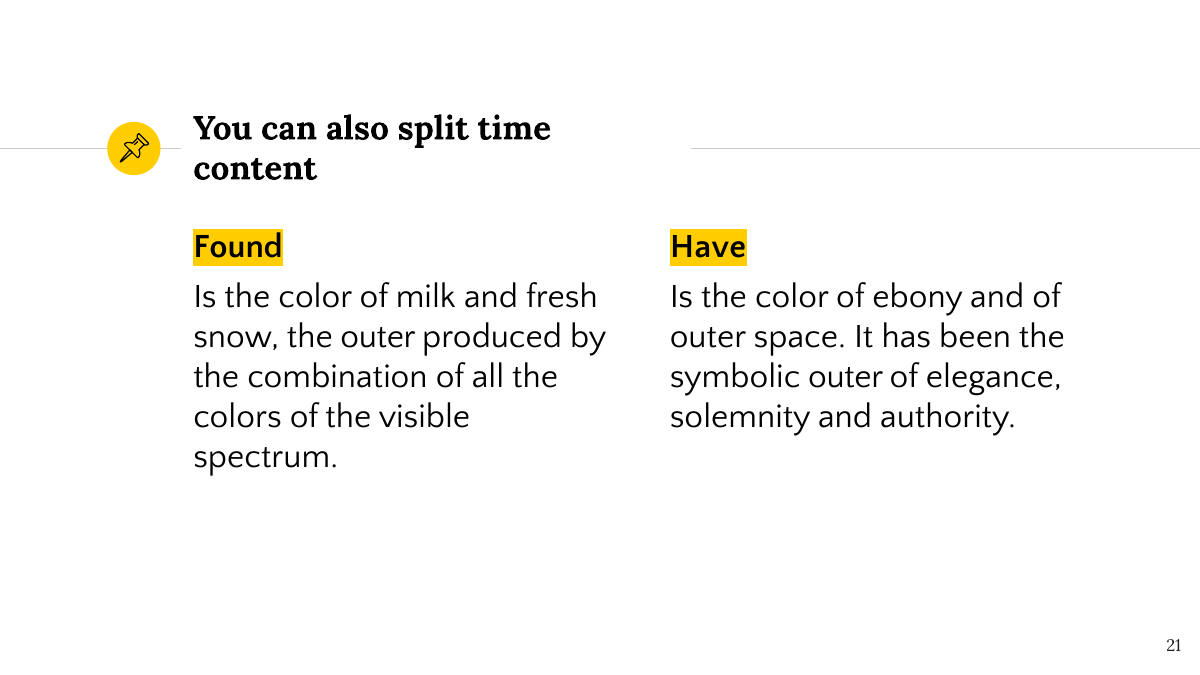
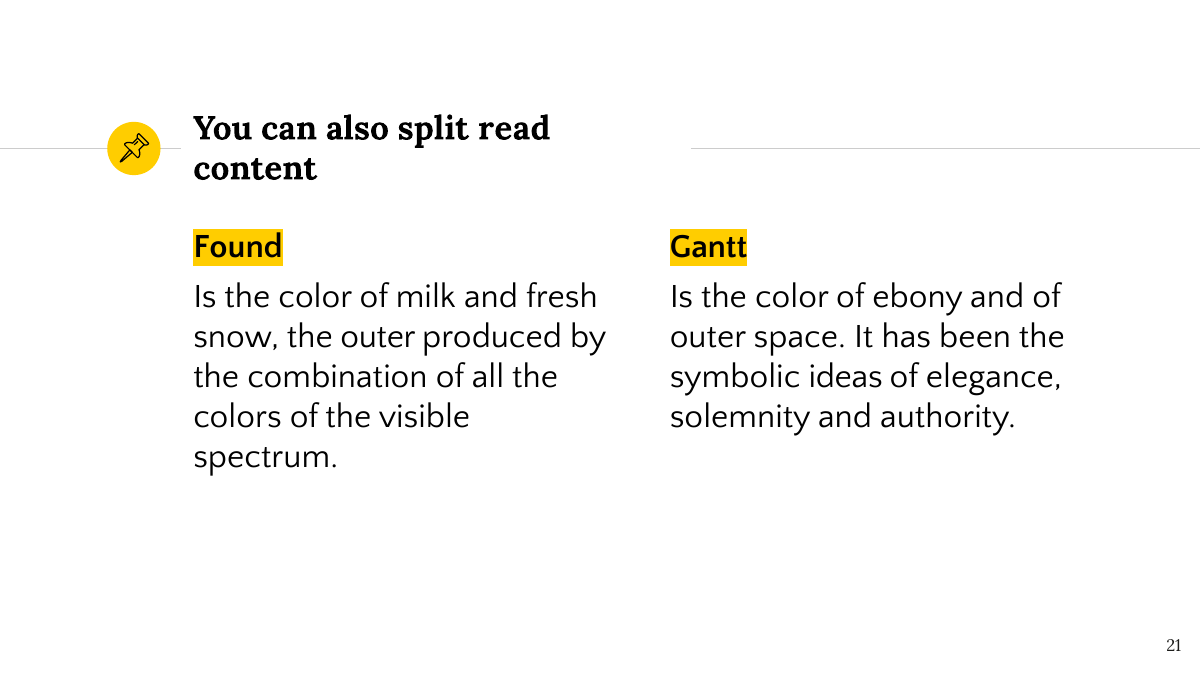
time: time -> read (514, 128)
Have: Have -> Gantt (709, 247)
symbolic outer: outer -> ideas (846, 377)
